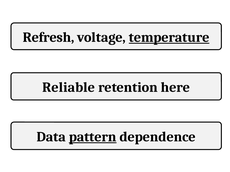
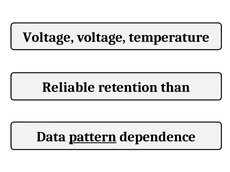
Refresh: Refresh -> Voltage (48, 37)
temperature underline: present -> none (169, 37)
here: here -> than (175, 88)
